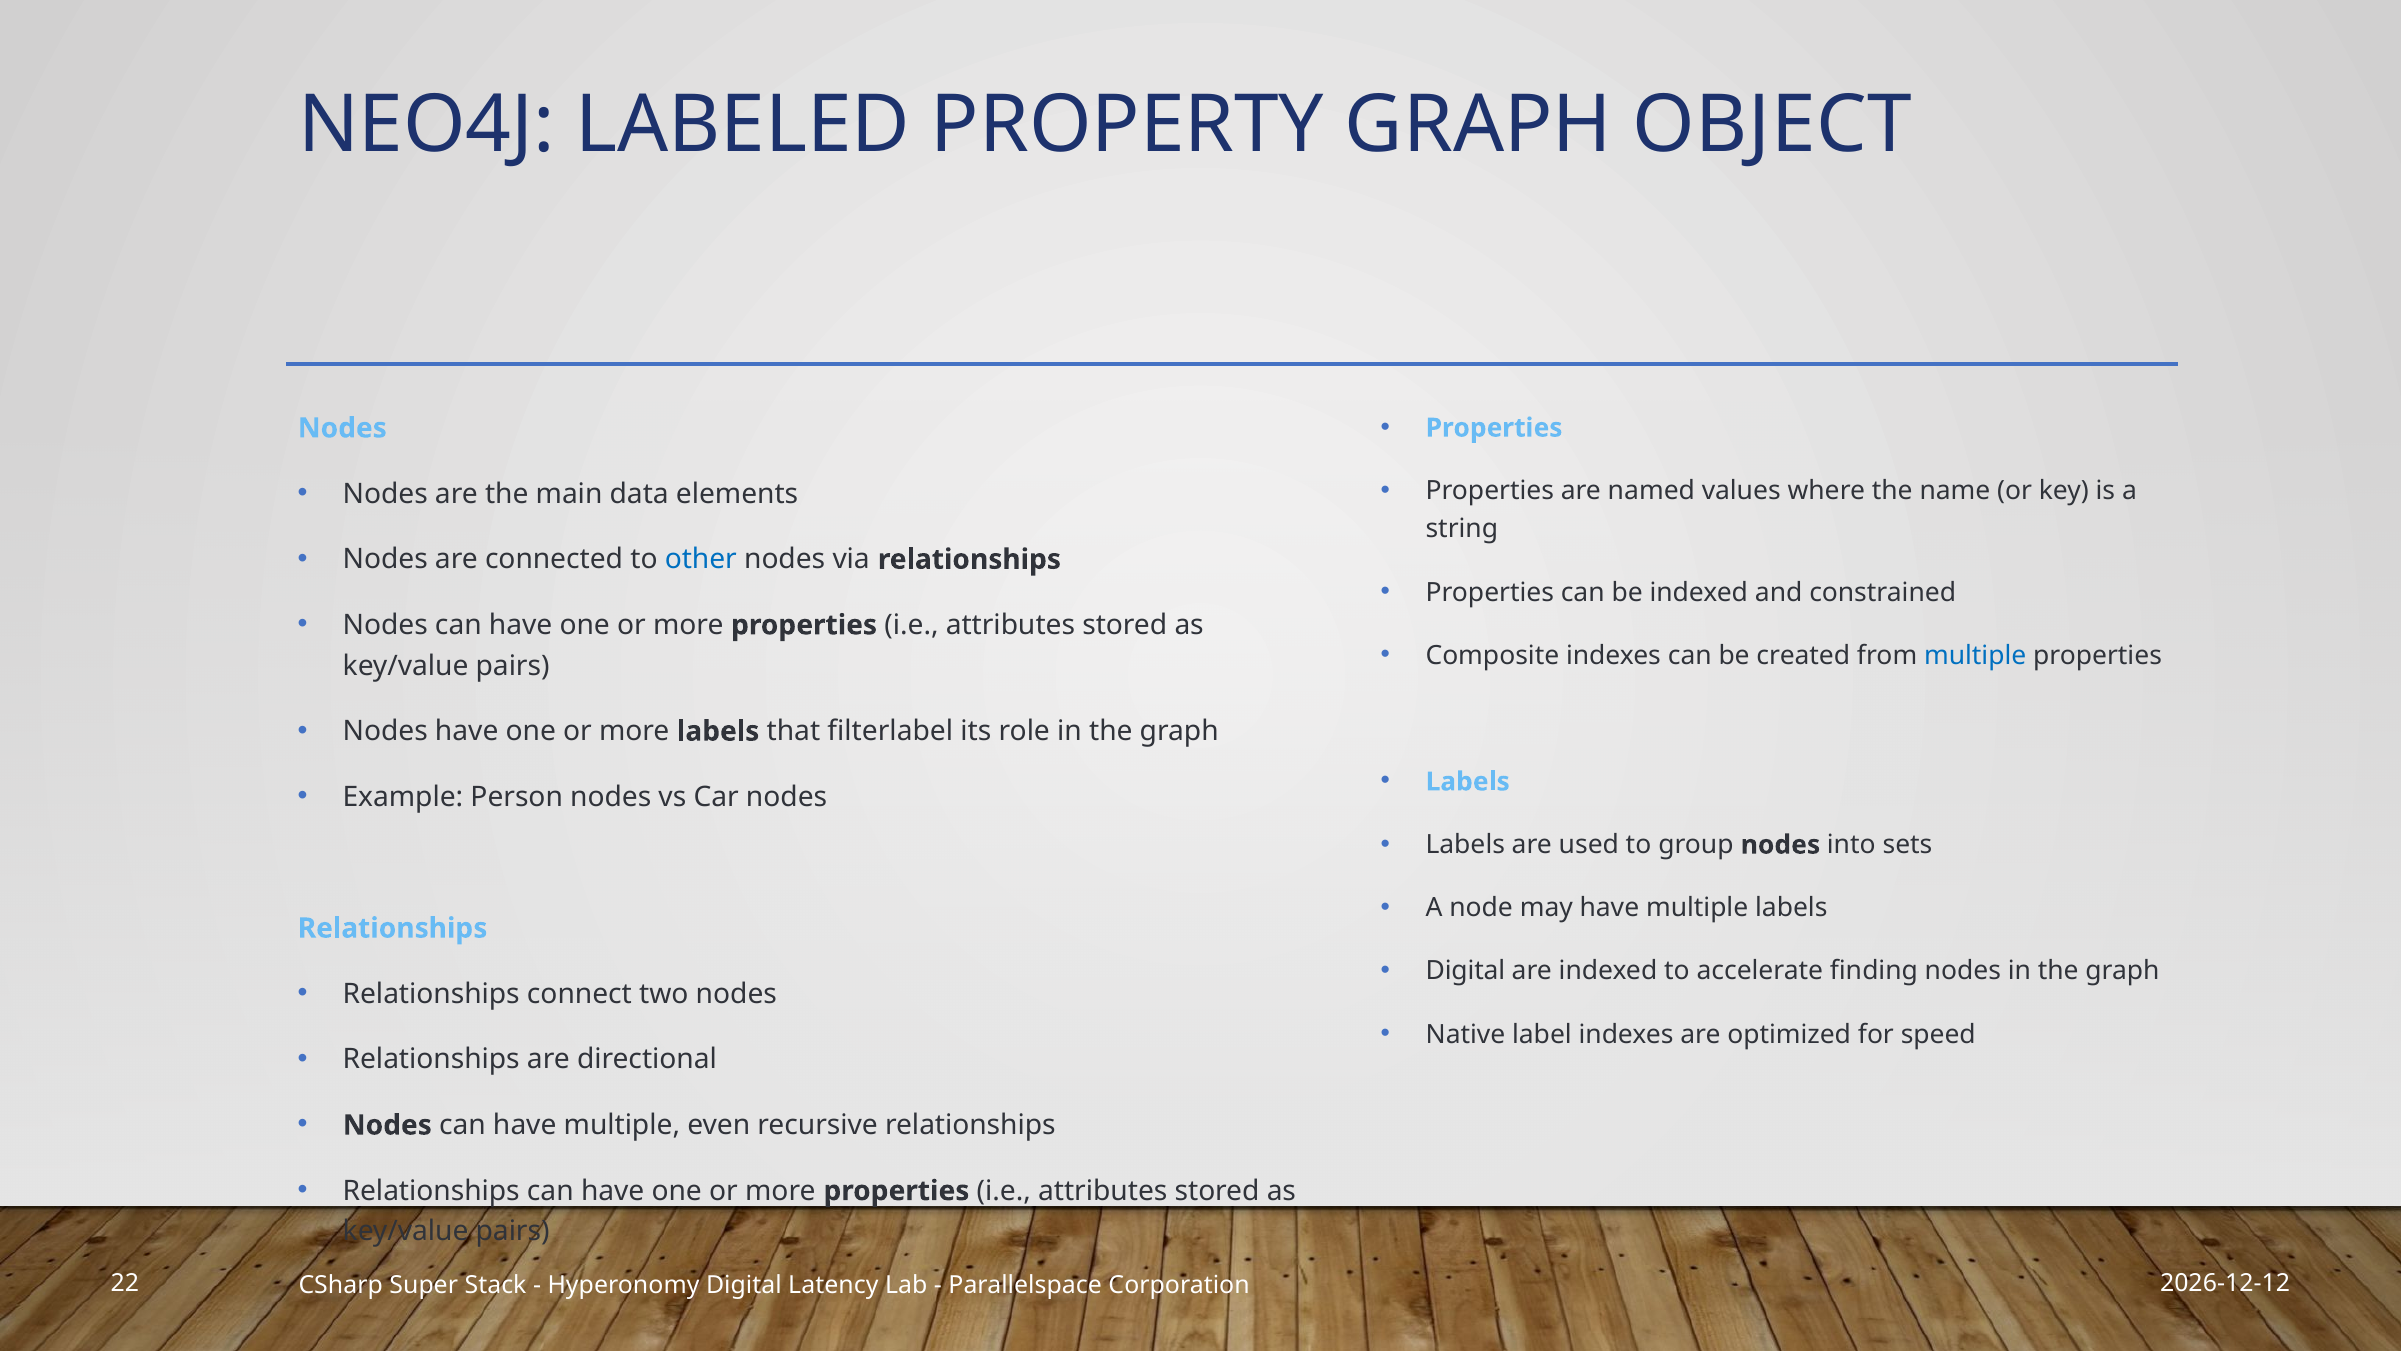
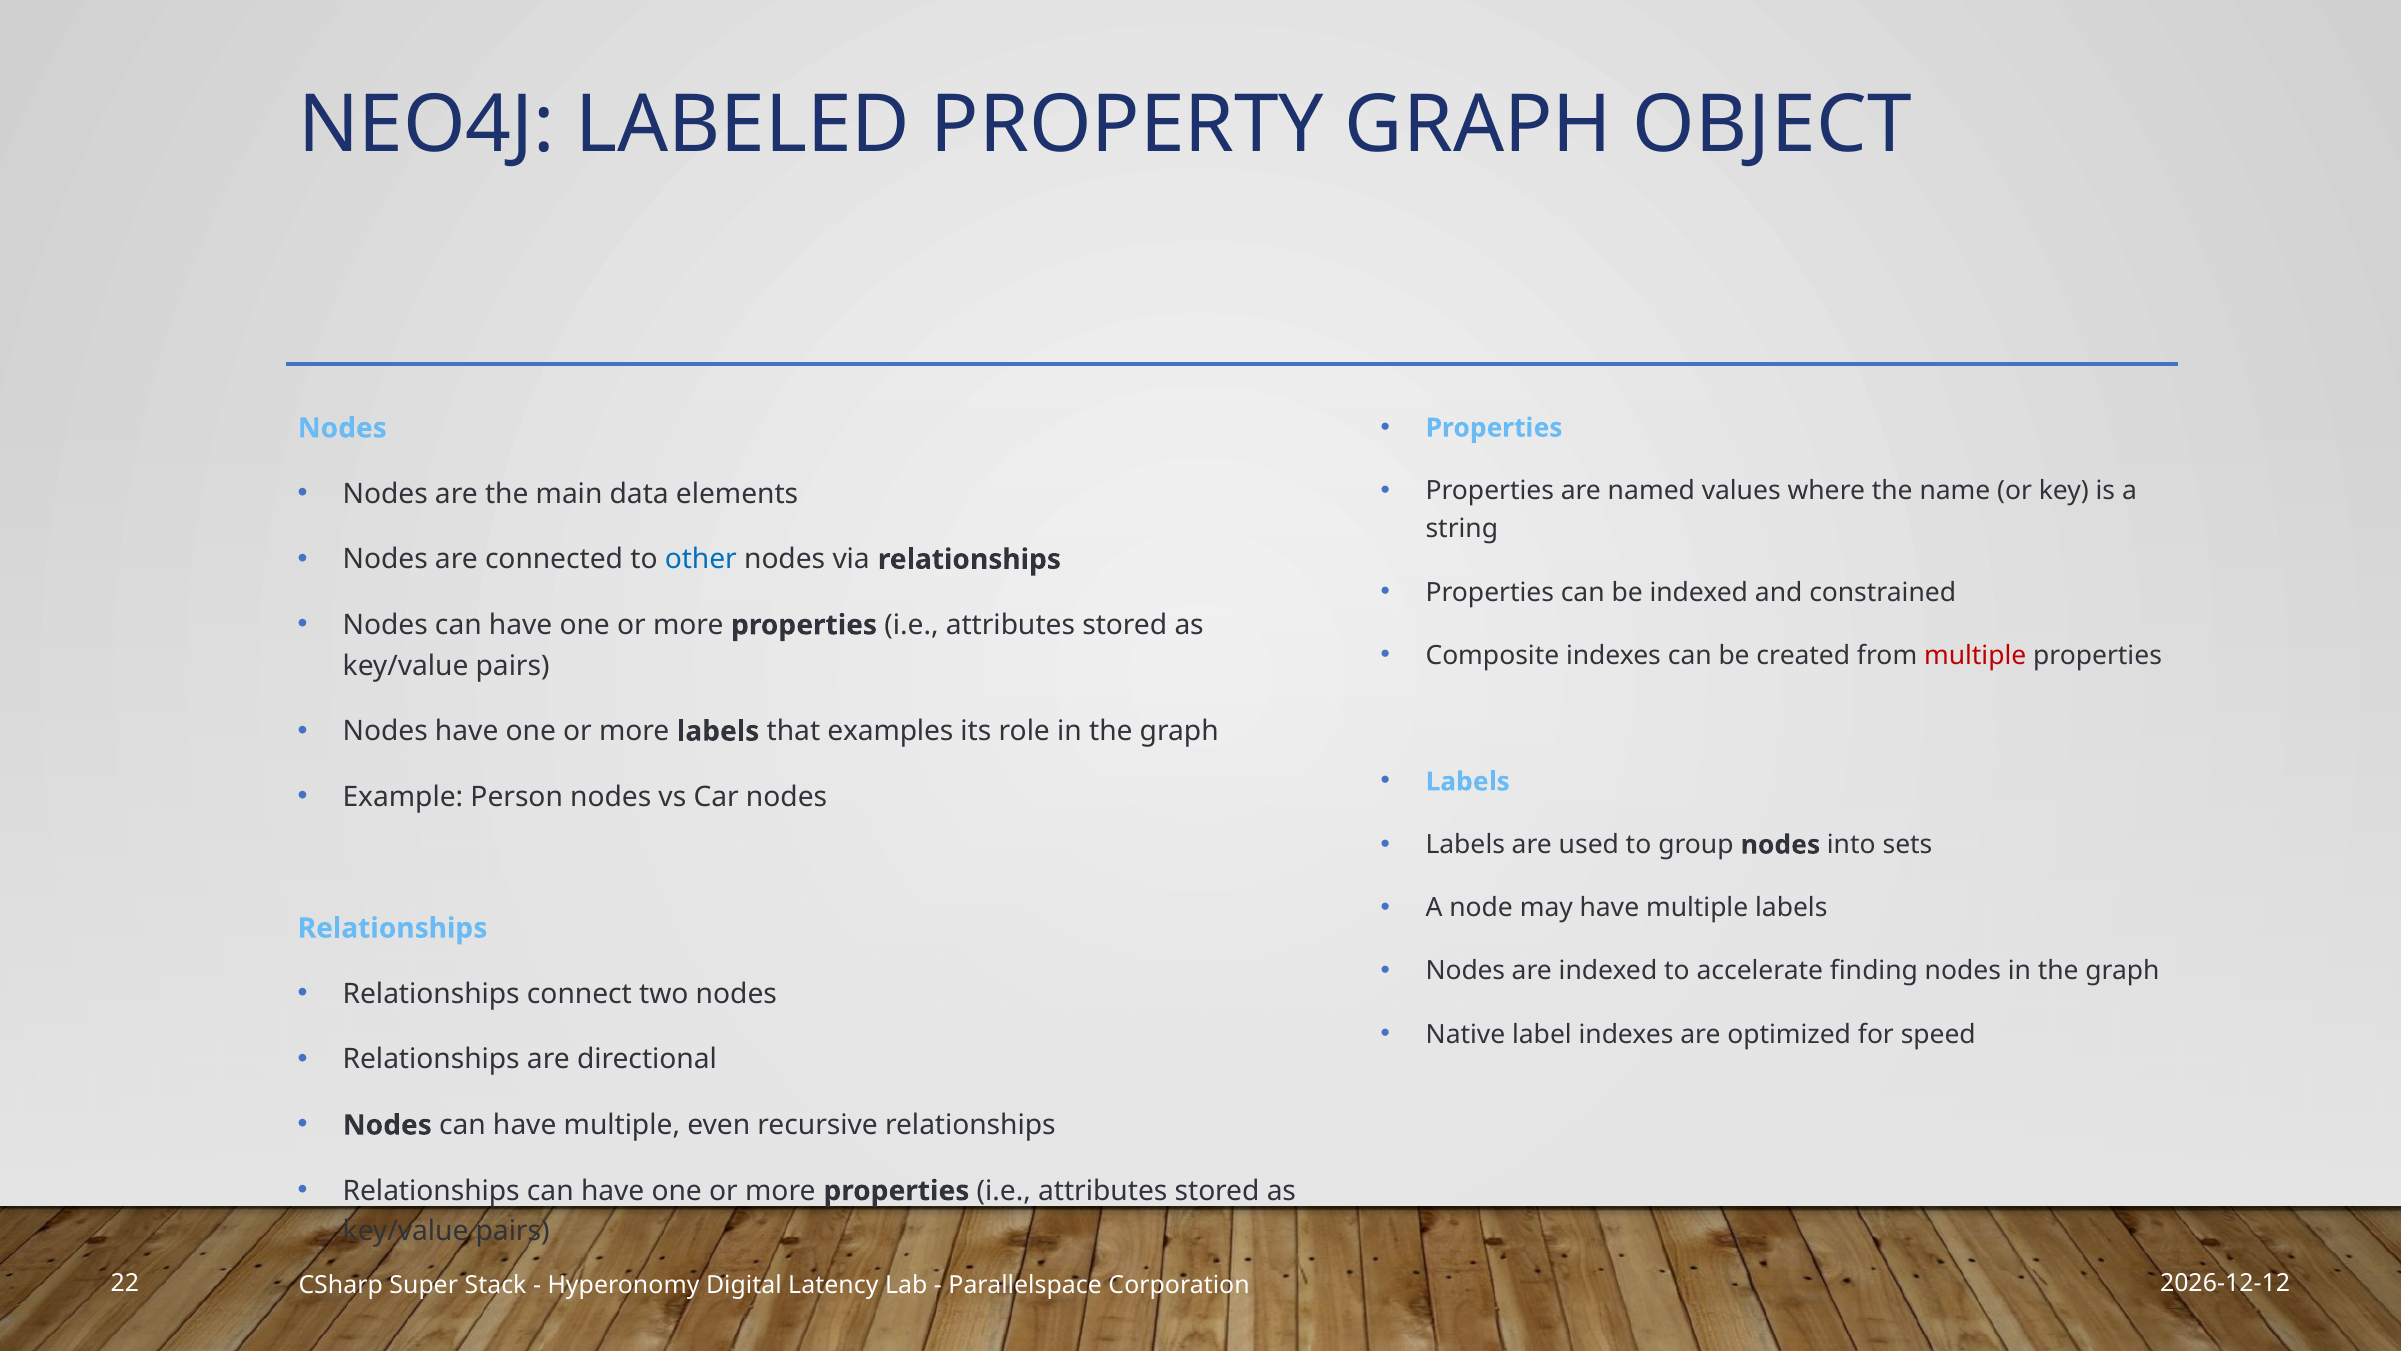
multiple colour: blue -> red (1975, 655)
filterlabel: filterlabel -> examples (890, 731)
Digital: Digital -> Nodes (1465, 971)
